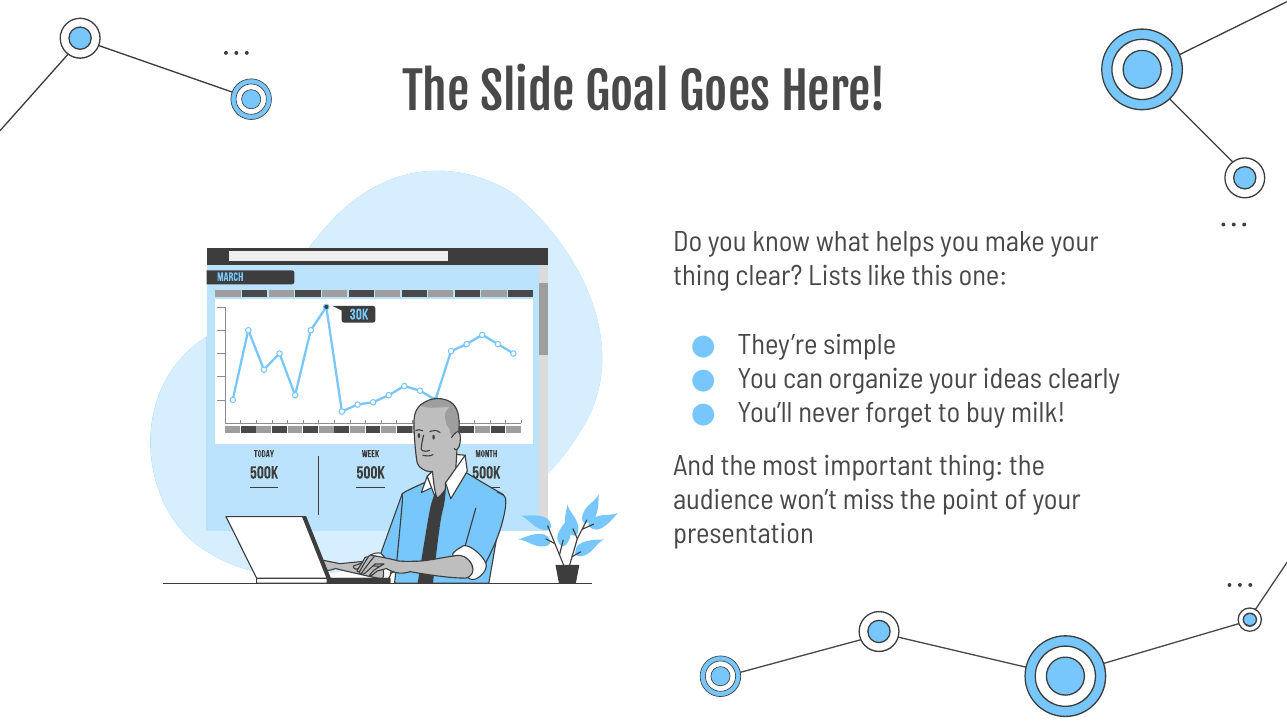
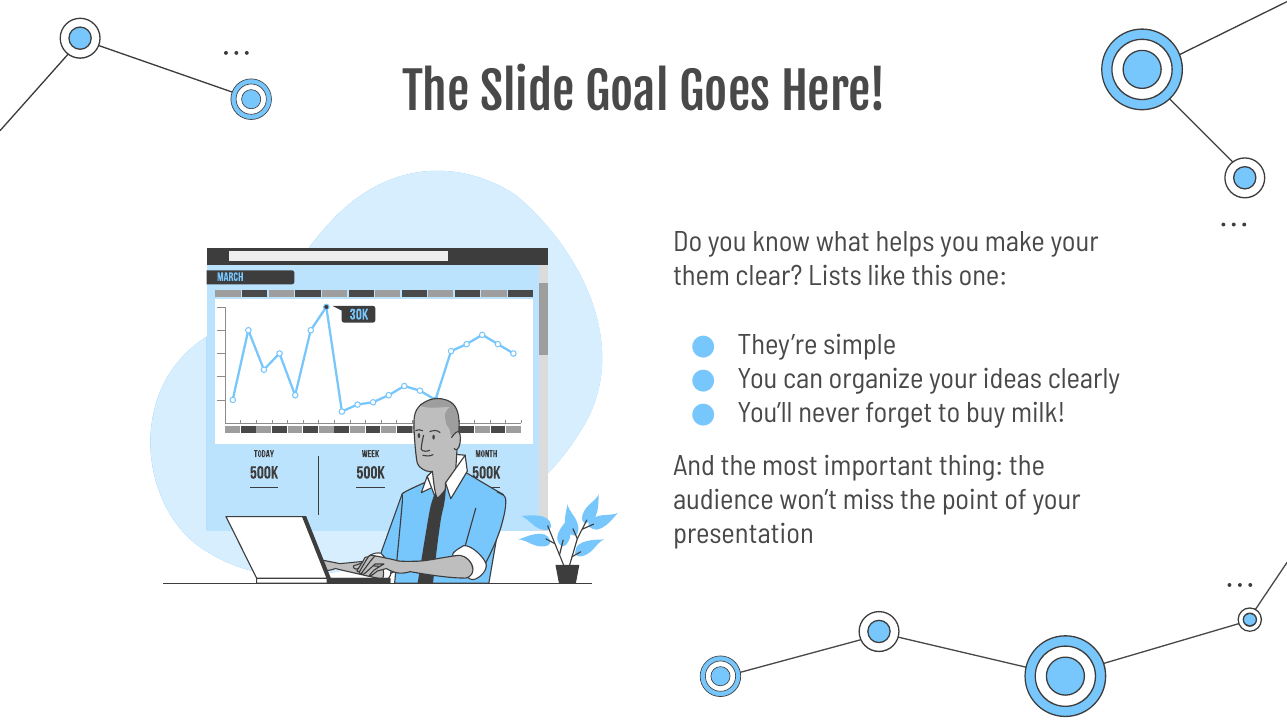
thing: thing -> them (702, 276)
